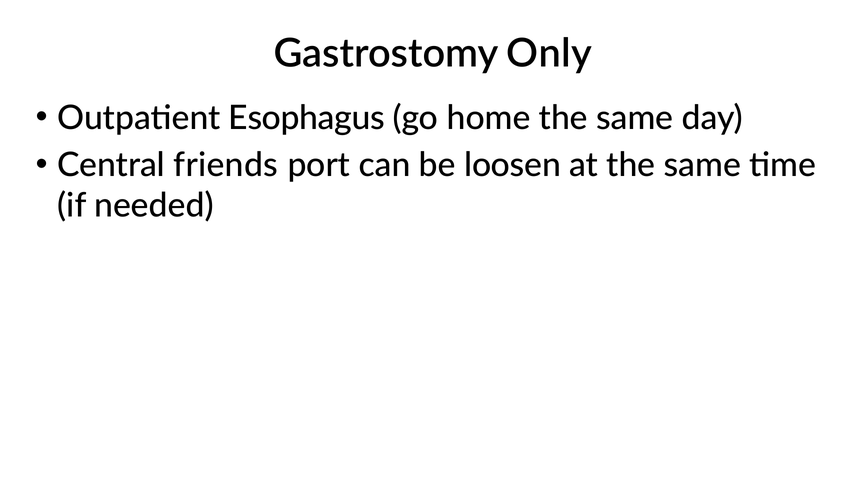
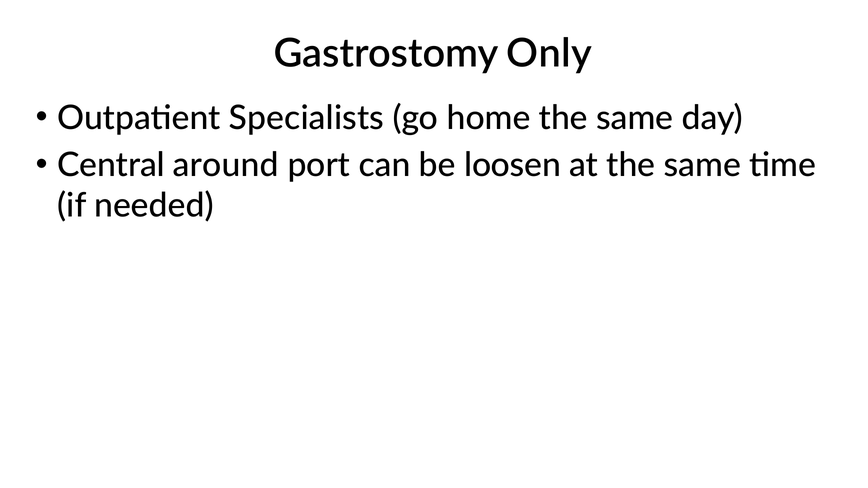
Esophagus: Esophagus -> Specialists (306, 118)
friends: friends -> around (226, 165)
